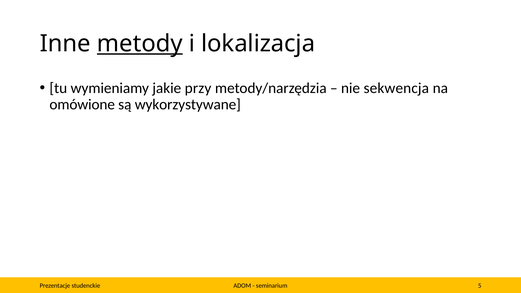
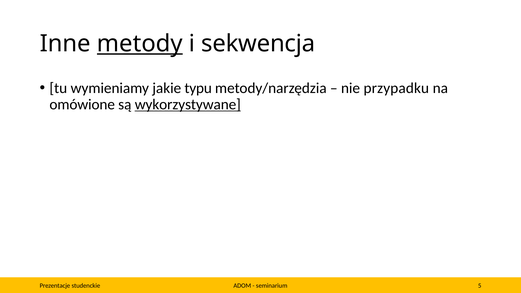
lokalizacja: lokalizacja -> sekwencja (258, 44)
przy: przy -> typu (198, 88)
sekwencja: sekwencja -> przypadku (396, 88)
wykorzystywane underline: none -> present (188, 105)
